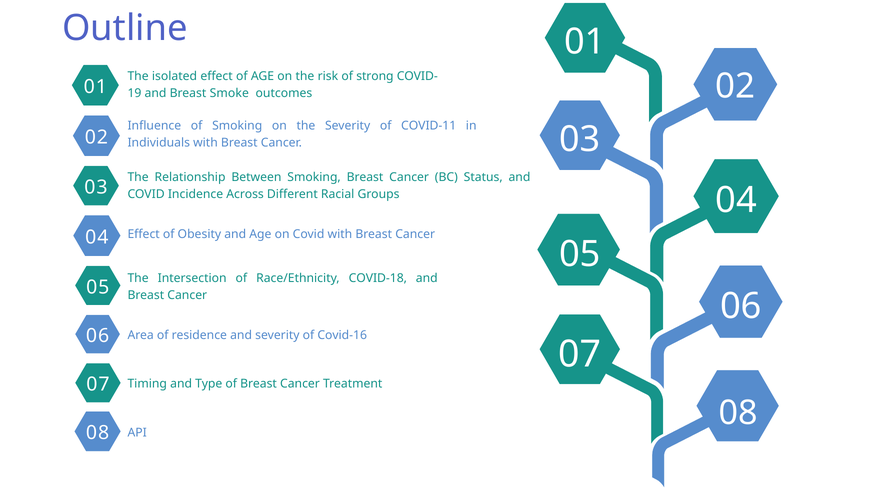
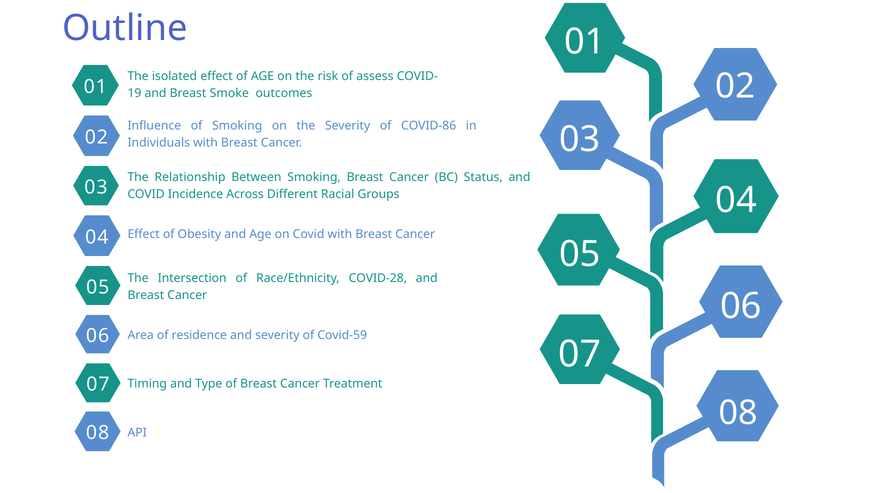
strong: strong -> assess (375, 76)
COVID-11: COVID-11 -> COVID-86 (429, 126)
COVID-18: COVID-18 -> COVID-28 (378, 278)
Covid-16: Covid-16 -> Covid-59 (342, 335)
